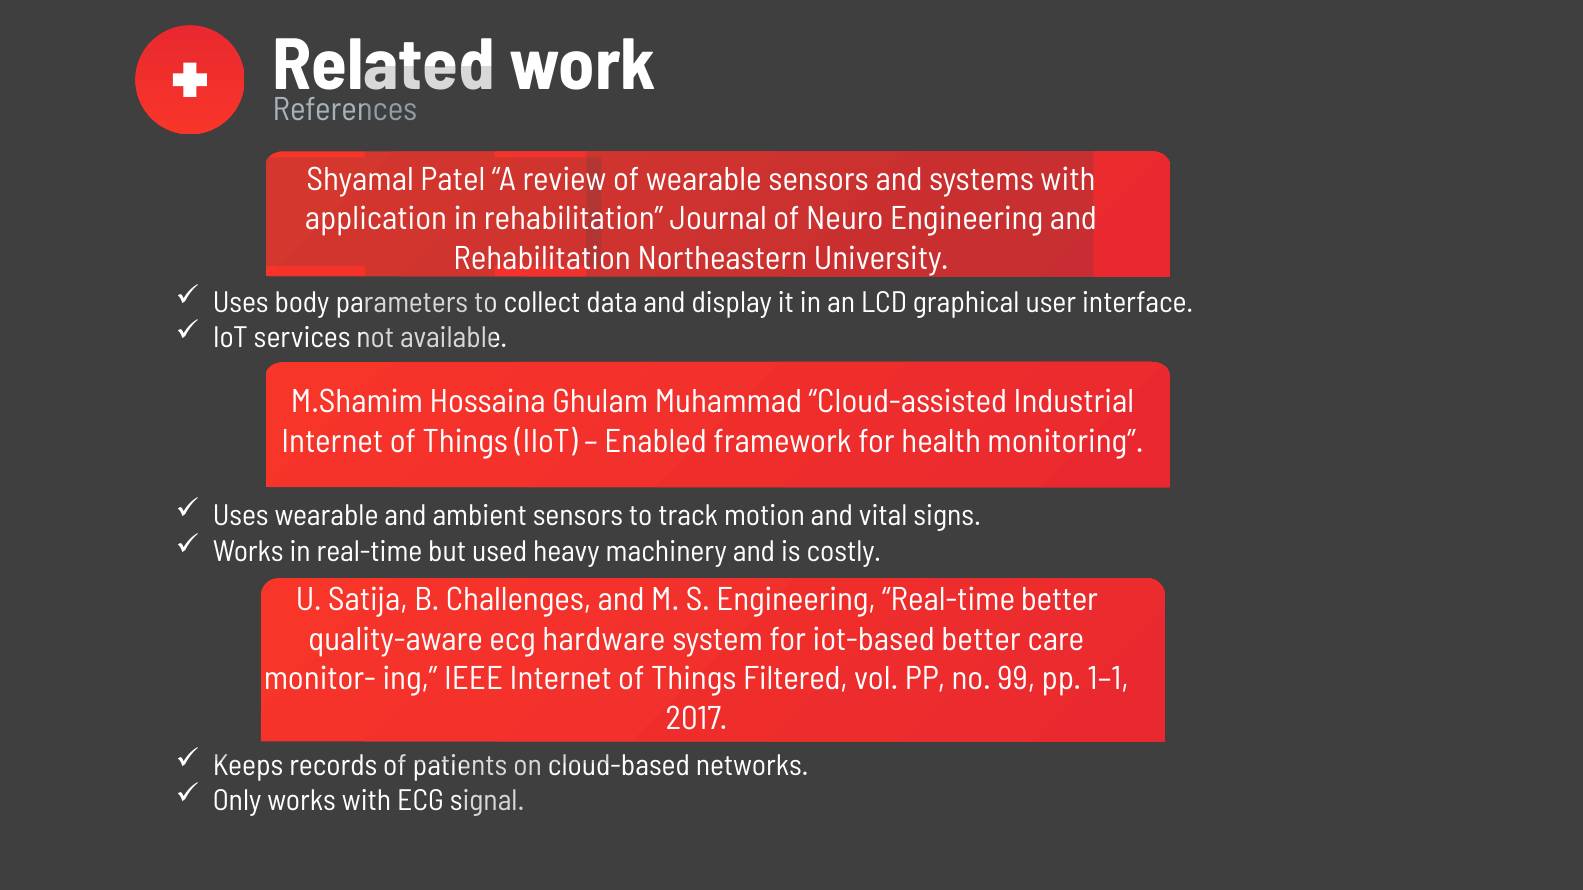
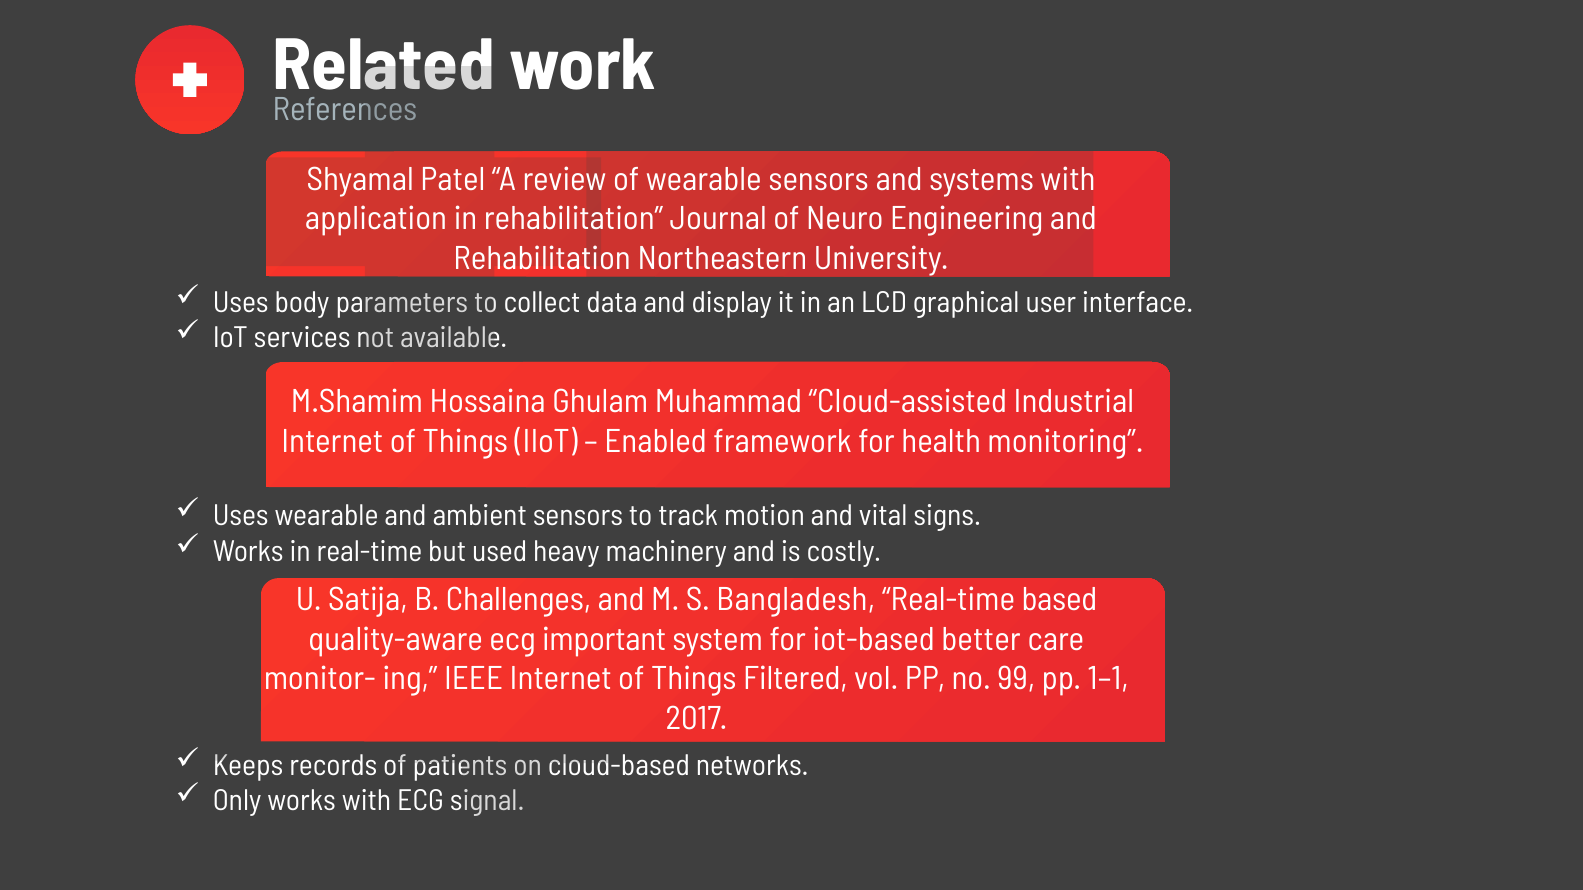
S Engineering: Engineering -> Bangladesh (796, 600)
Real-time better: better -> based (1059, 600)
hardware: hardware -> important (604, 640)
